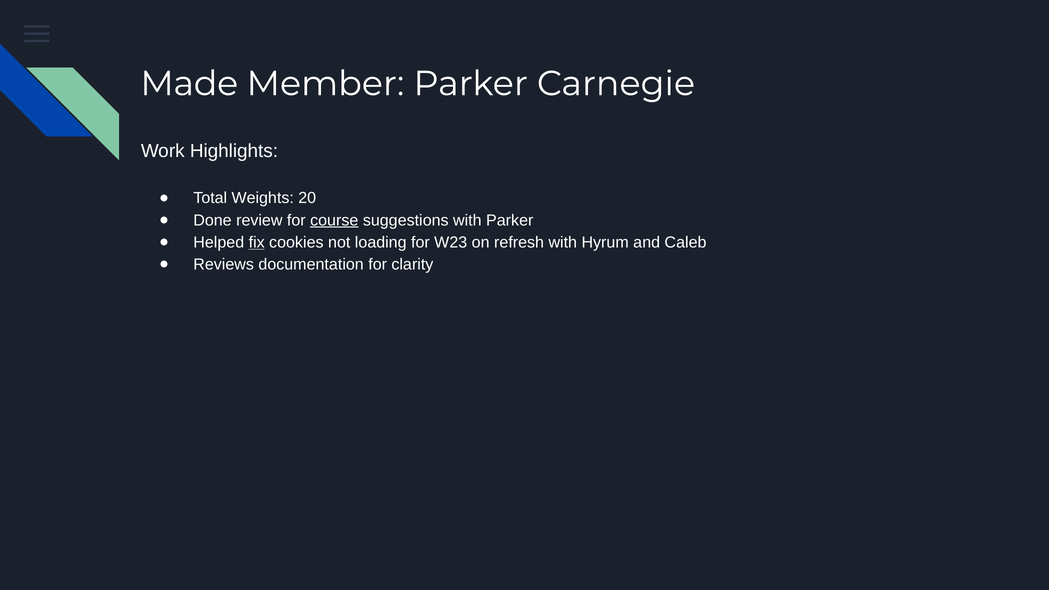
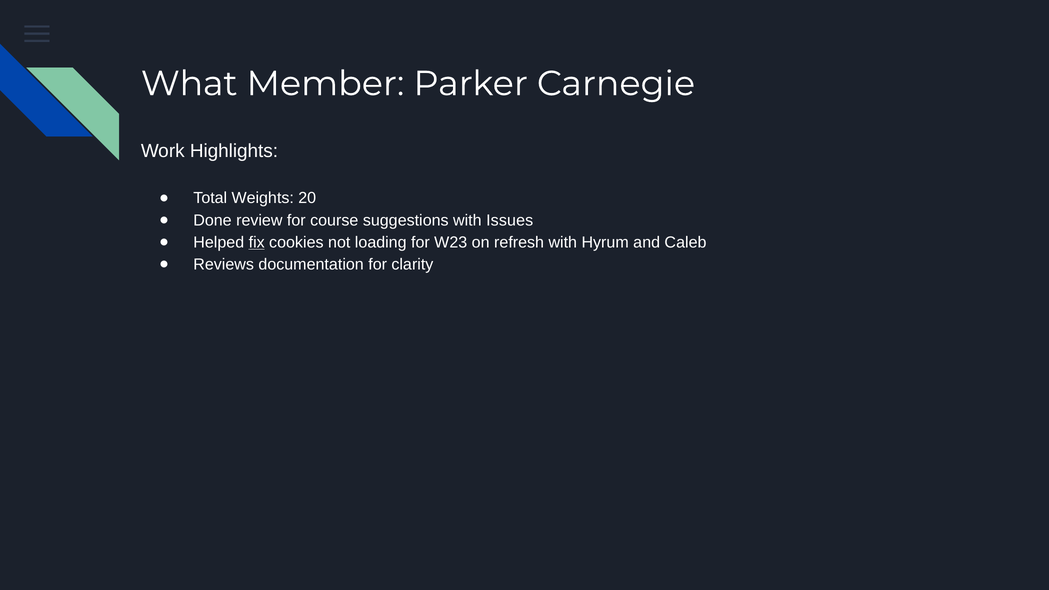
Made: Made -> What (189, 84)
course underline: present -> none (334, 220)
with Parker: Parker -> Issues (510, 220)
